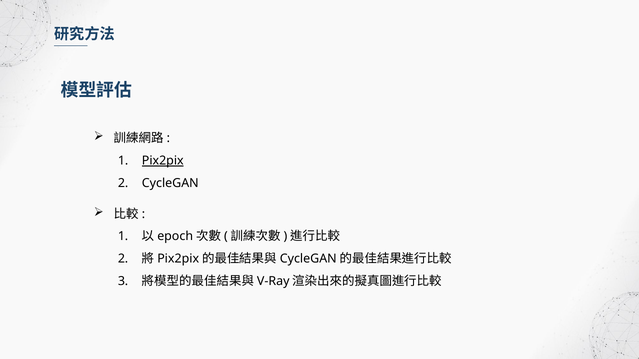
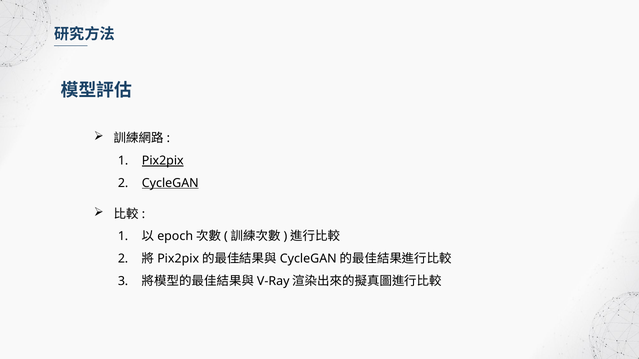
CycleGAN underline: none -> present (170, 183)
